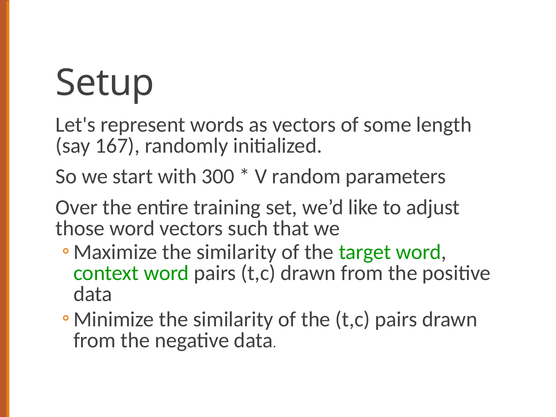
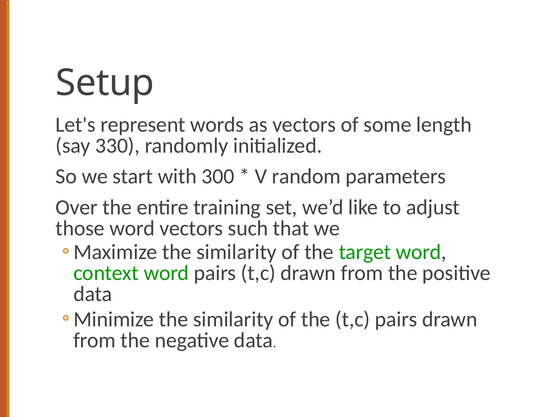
167: 167 -> 330 (118, 146)
